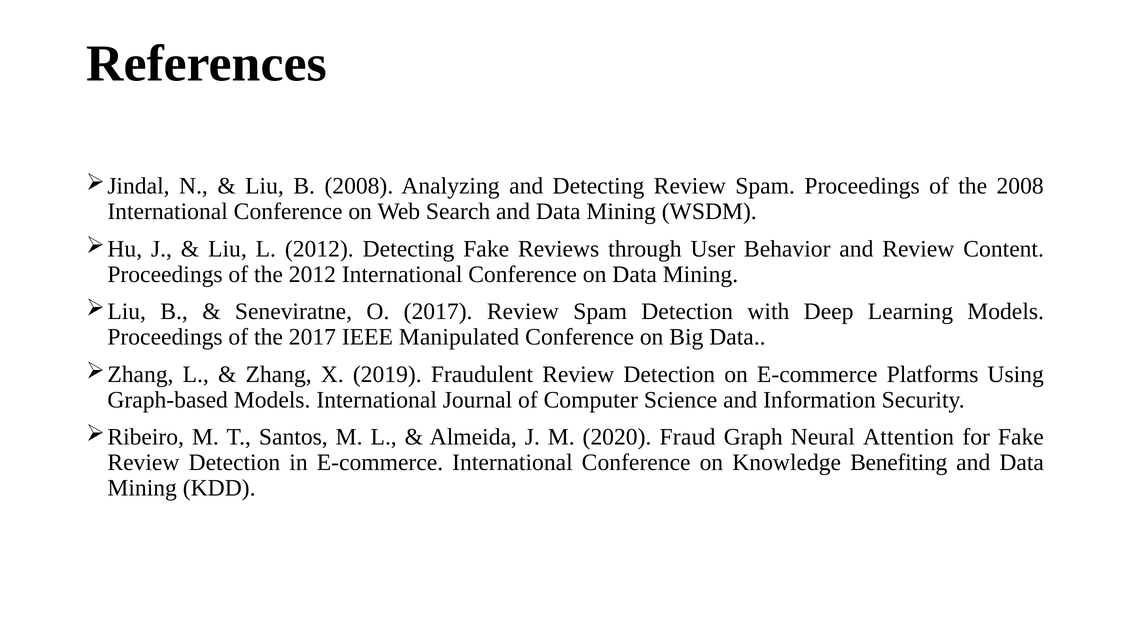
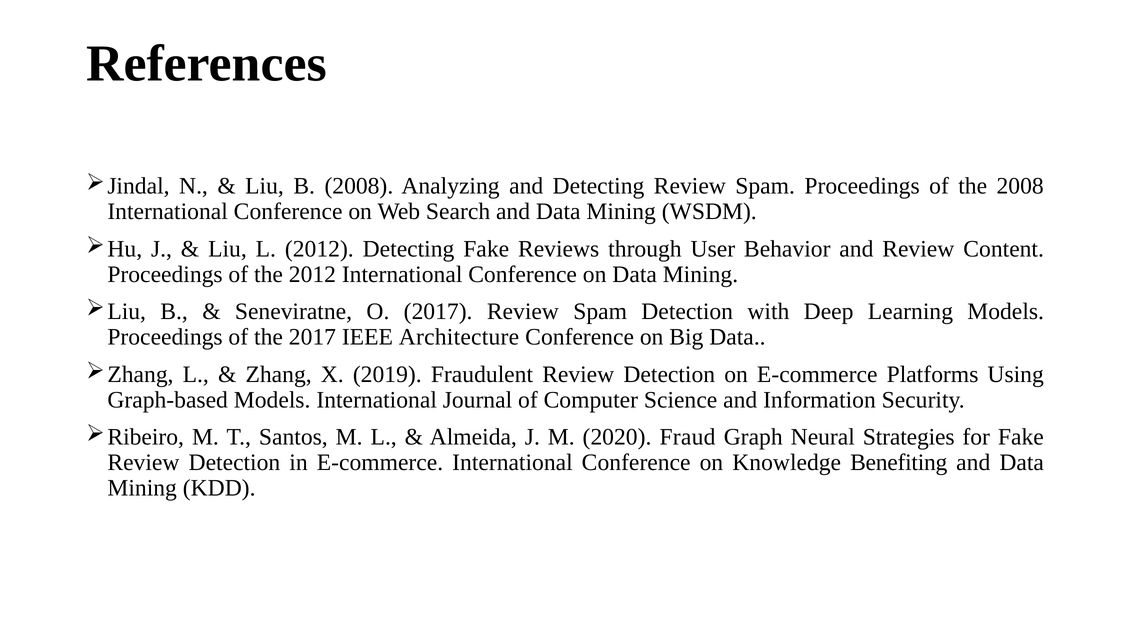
Manipulated: Manipulated -> Architecture (459, 337)
Attention: Attention -> Strategies (909, 437)
